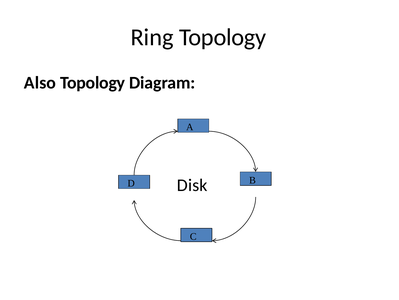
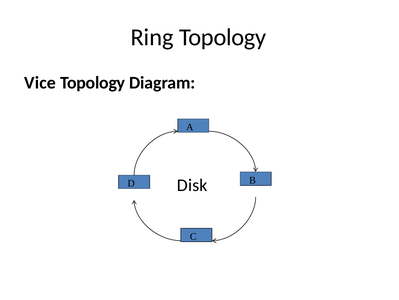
Also: Also -> Vice (40, 83)
